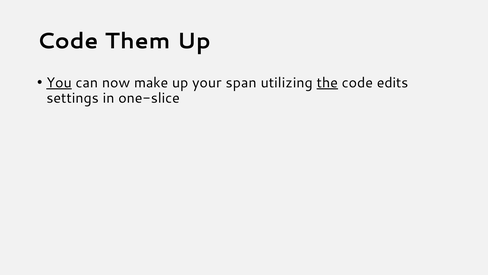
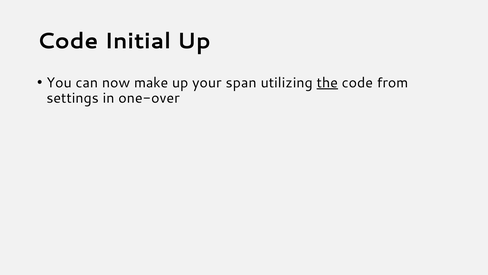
Them: Them -> Initial (138, 41)
You underline: present -> none (59, 83)
edits: edits -> from (393, 83)
one-slice: one-slice -> one-over (149, 98)
